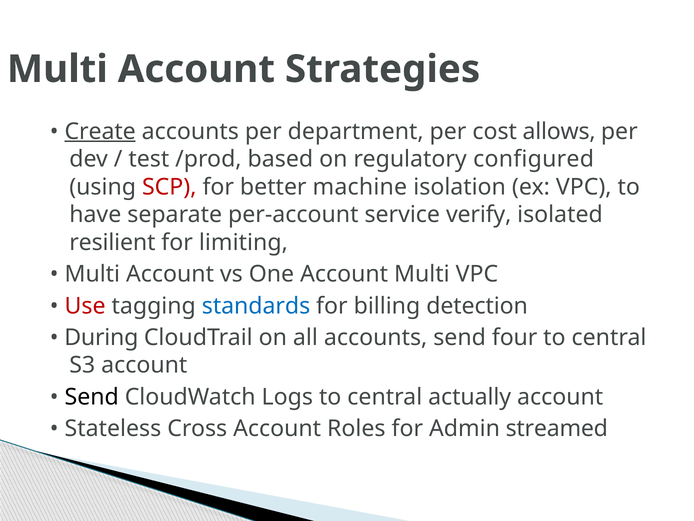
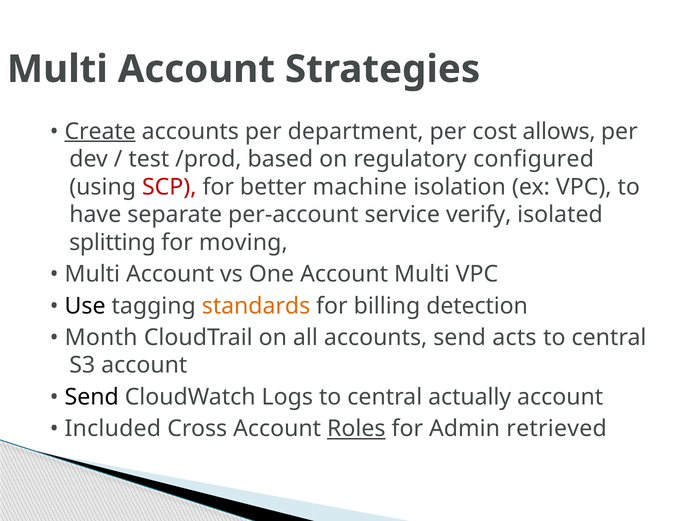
resilient: resilient -> splitting (112, 242)
limiting: limiting -> moving (243, 242)
Use colour: red -> black (85, 306)
standards colour: blue -> orange (256, 306)
During: During -> Month (101, 337)
four: four -> acts (514, 337)
Stateless: Stateless -> Included (113, 428)
Roles underline: none -> present (356, 428)
streamed: streamed -> retrieved (557, 428)
